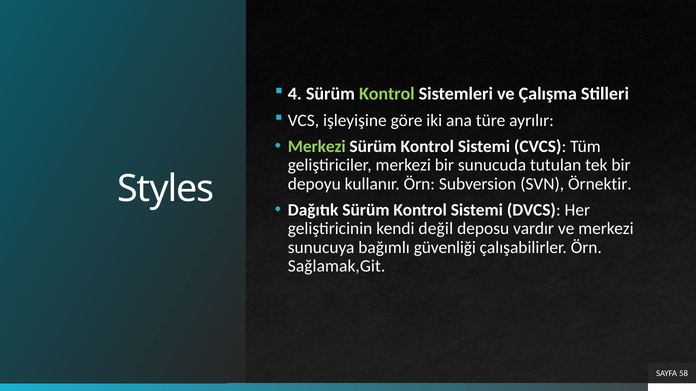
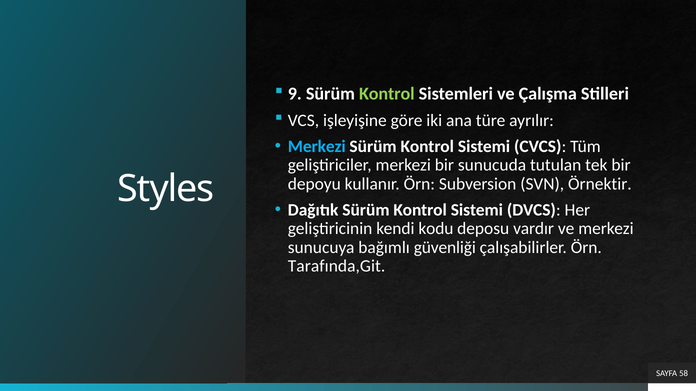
4: 4 -> 9 (295, 94)
Merkezi colour: light green -> light blue (317, 147)
değil: değil -> kodu (436, 229)
Sağlamak,Git: Sağlamak,Git -> Tarafında,Git (337, 267)
